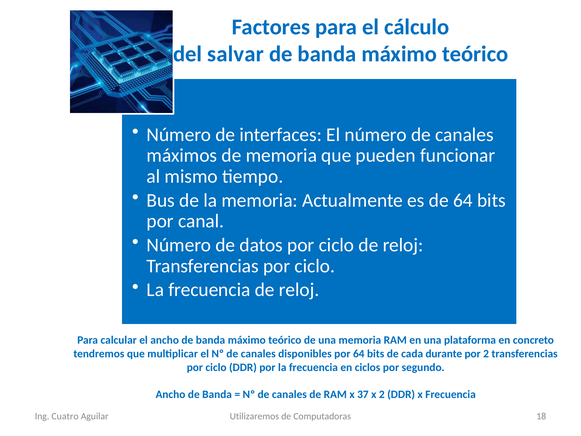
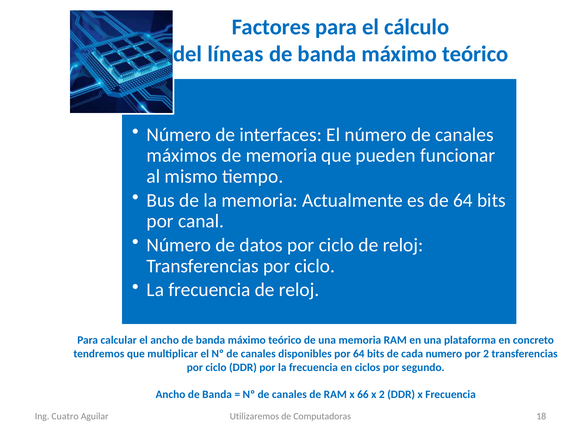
salvar: salvar -> líneas (235, 54)
durante: durante -> numero (444, 354)
37: 37 -> 66 (363, 394)
